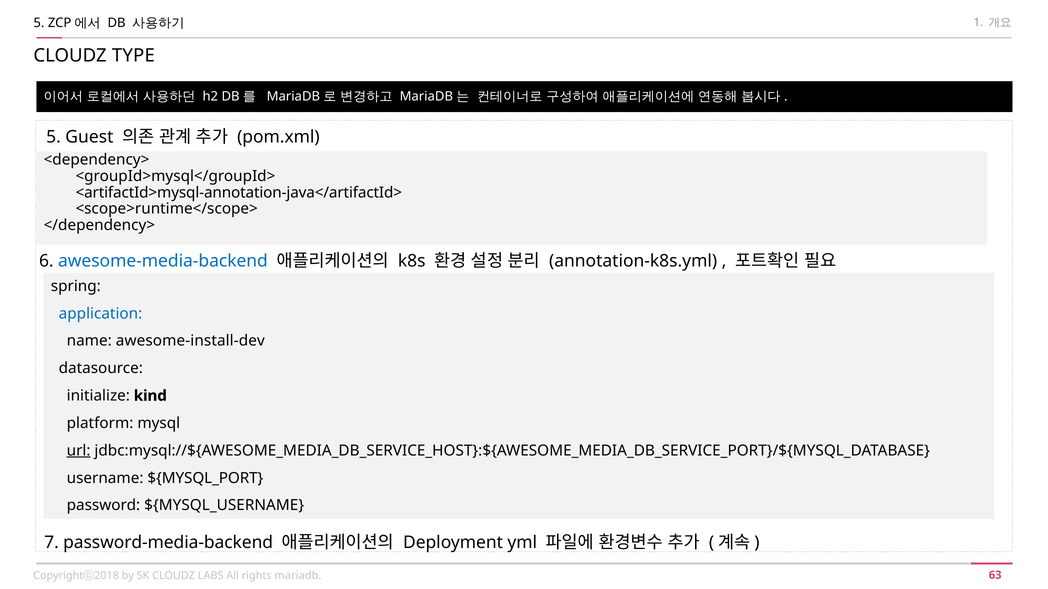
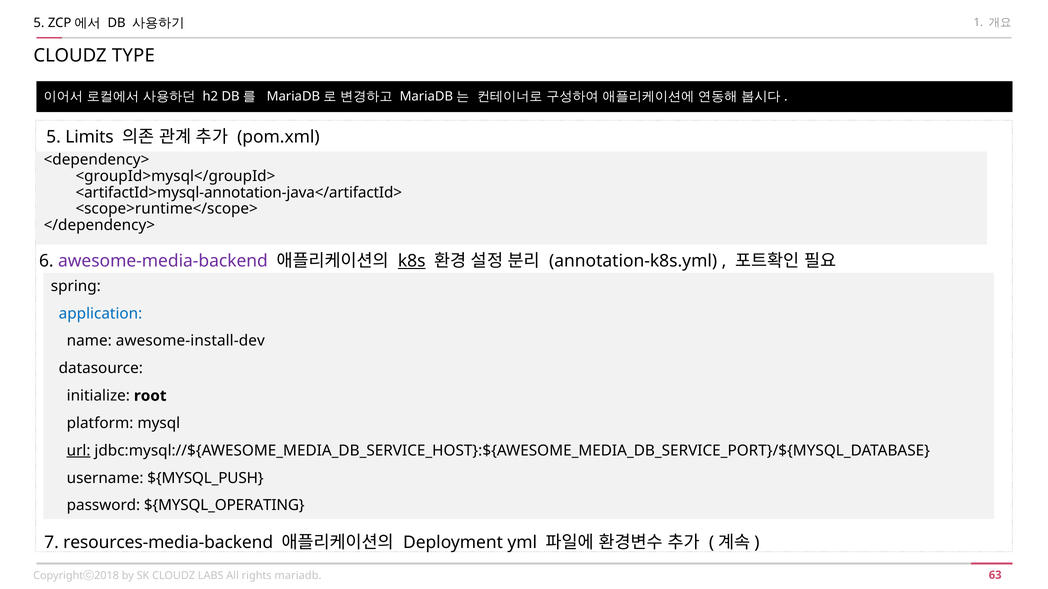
Guest: Guest -> Limits (89, 137)
awesome-media-backend colour: blue -> purple (163, 261)
k8s underline: none -> present (412, 261)
kind: kind -> root (150, 396)
${MYSQL_PORT: ${MYSQL_PORT -> ${MYSQL_PUSH (205, 478)
${MYSQL_USERNAME: ${MYSQL_USERNAME -> ${MYSQL_OPERATING (224, 506)
password-media-backend: password-media-backend -> resources-media-backend (168, 543)
